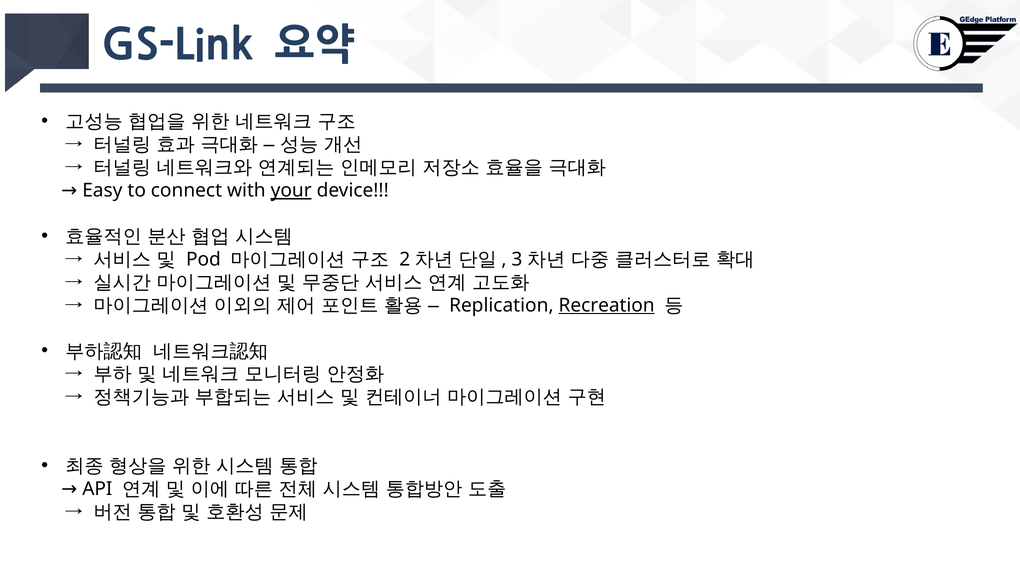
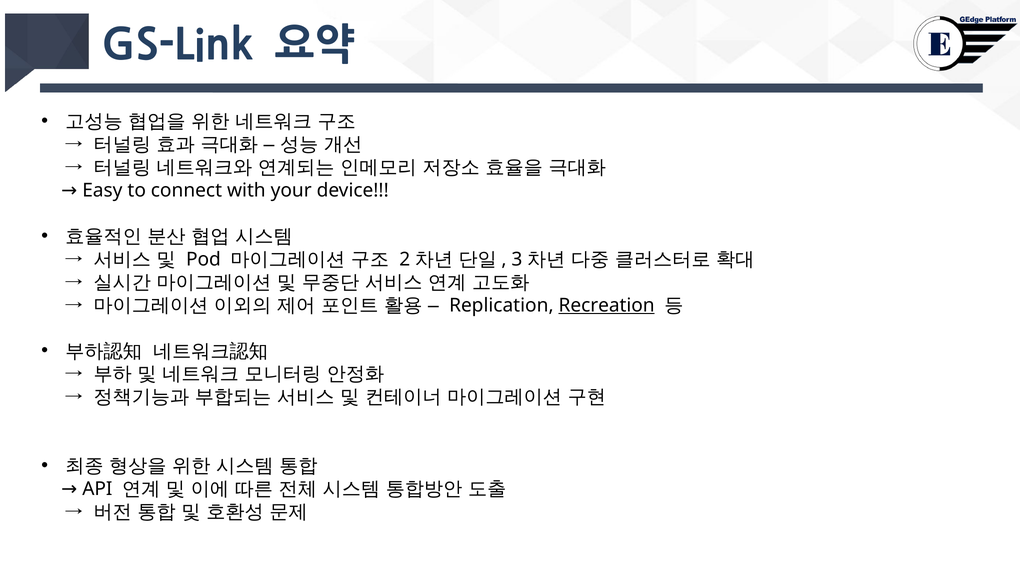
your underline: present -> none (291, 190)
